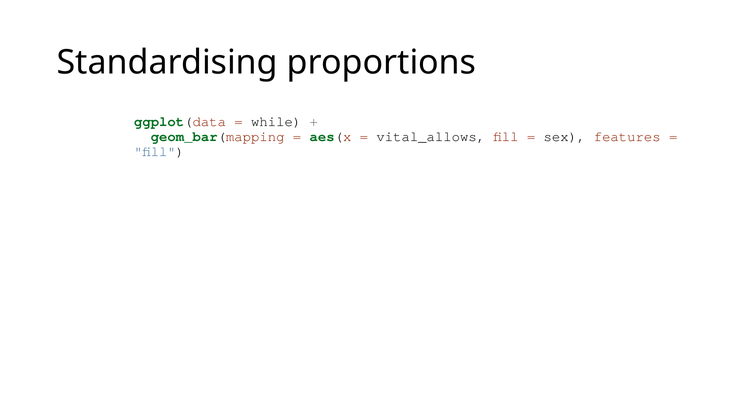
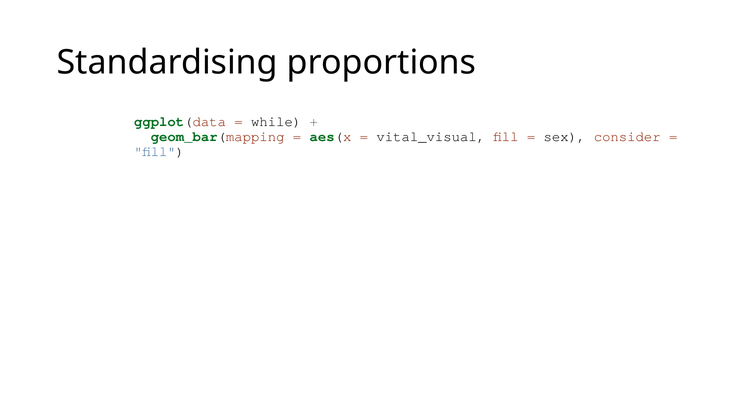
vital_allows: vital_allows -> vital_visual (431, 137)
features: features -> consider (627, 137)
